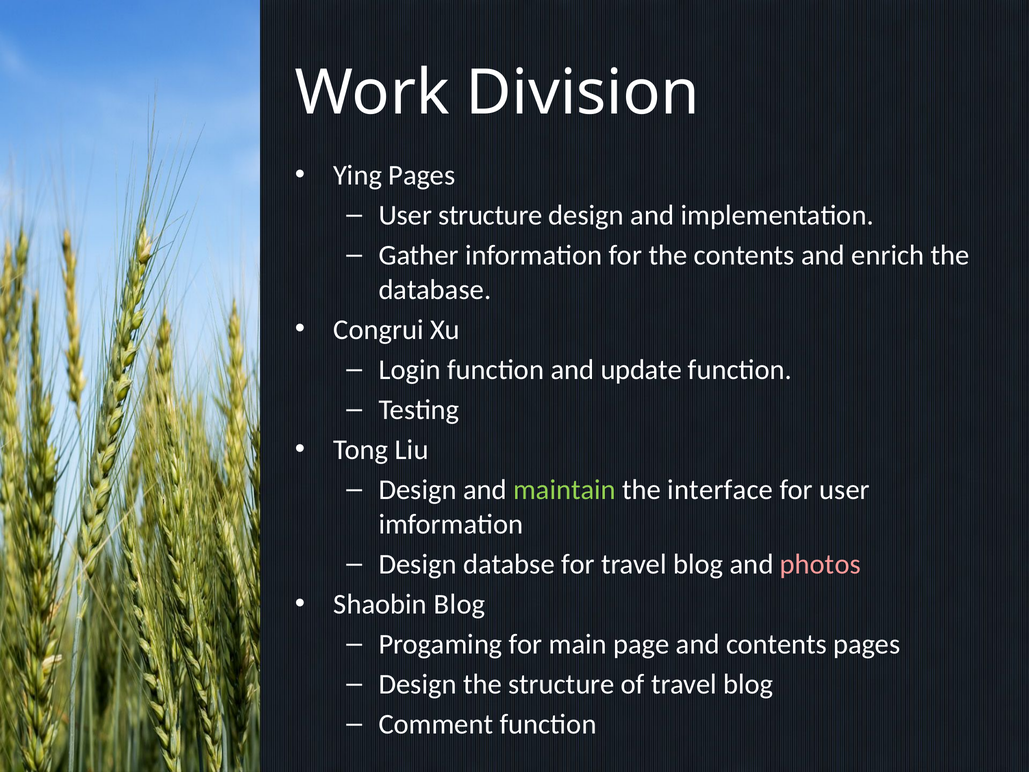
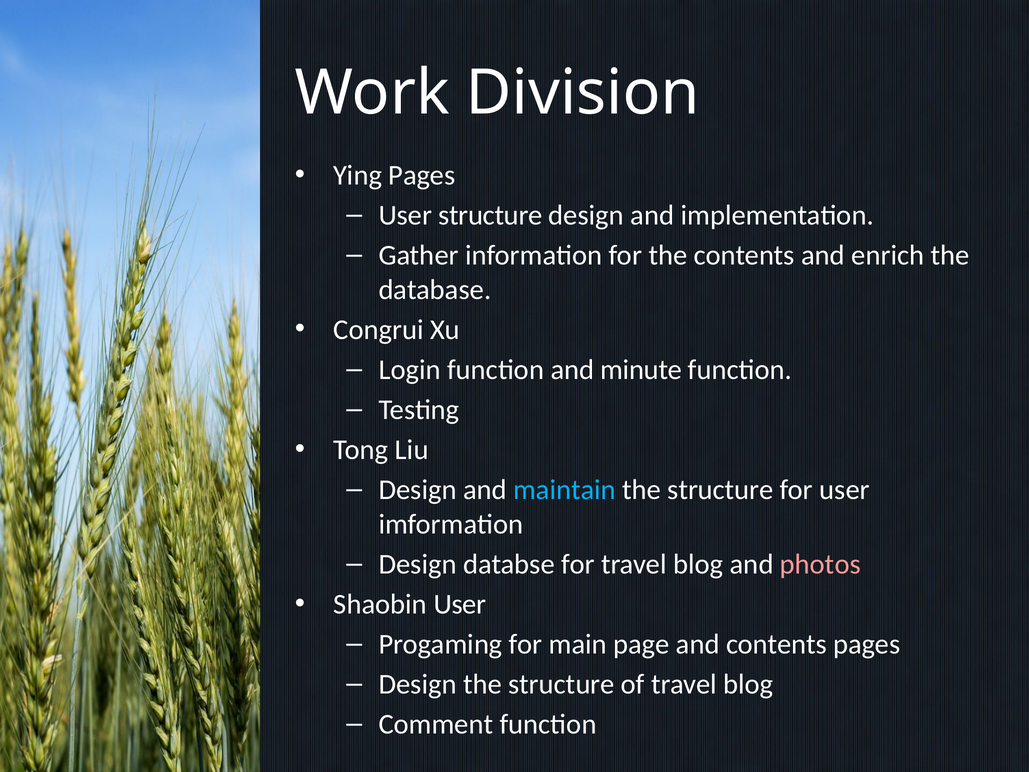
update: update -> minute (641, 370)
maintain colour: light green -> light blue (564, 490)
interface: interface -> structure (720, 490)
Shaobin Blog: Blog -> User (460, 604)
